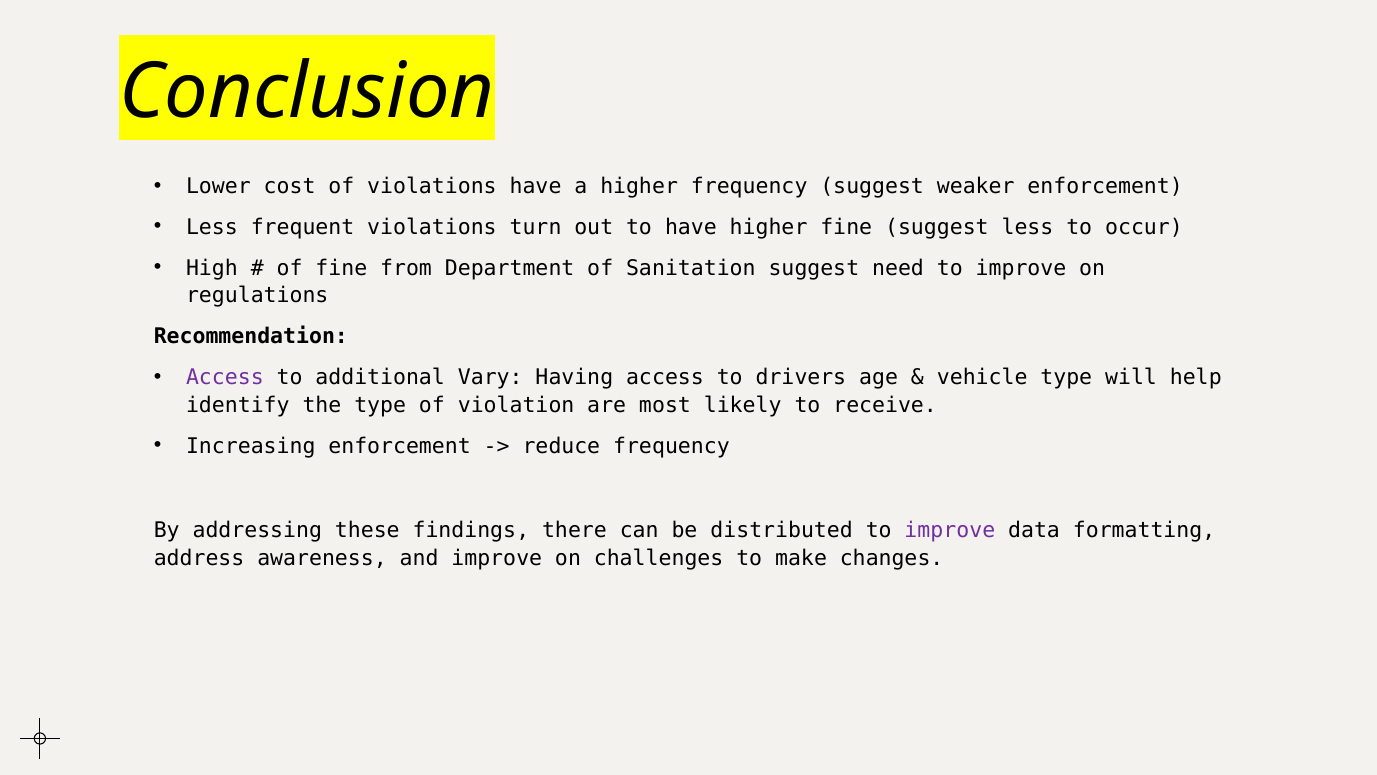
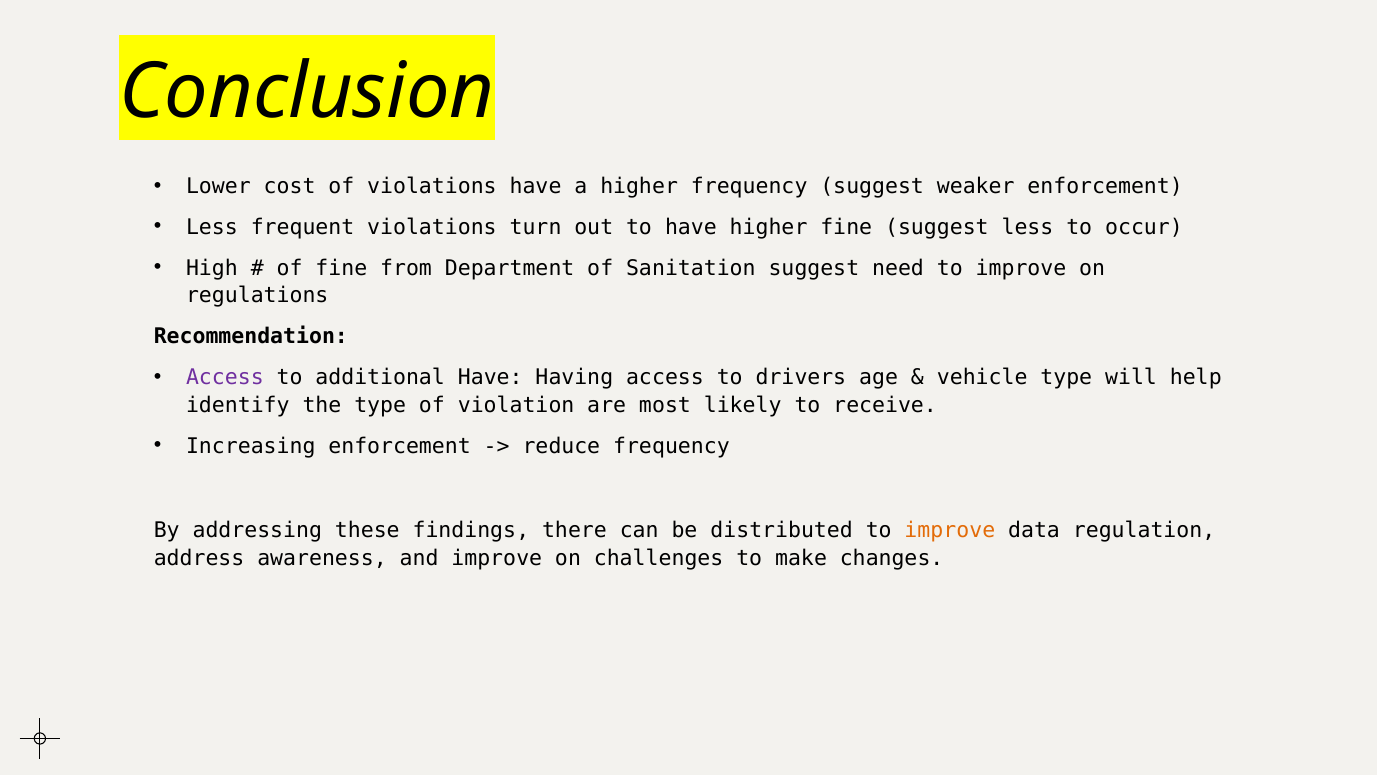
additional Vary: Vary -> Have (490, 377)
improve colour: purple -> orange (950, 530)
formatting: formatting -> regulation (1144, 530)
